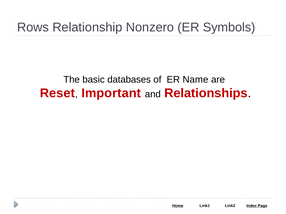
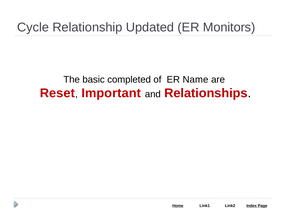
Rows: Rows -> Cycle (33, 27)
Nonzero: Nonzero -> Updated (150, 27)
Symbols: Symbols -> Monitors (229, 27)
databases: databases -> completed (129, 80)
